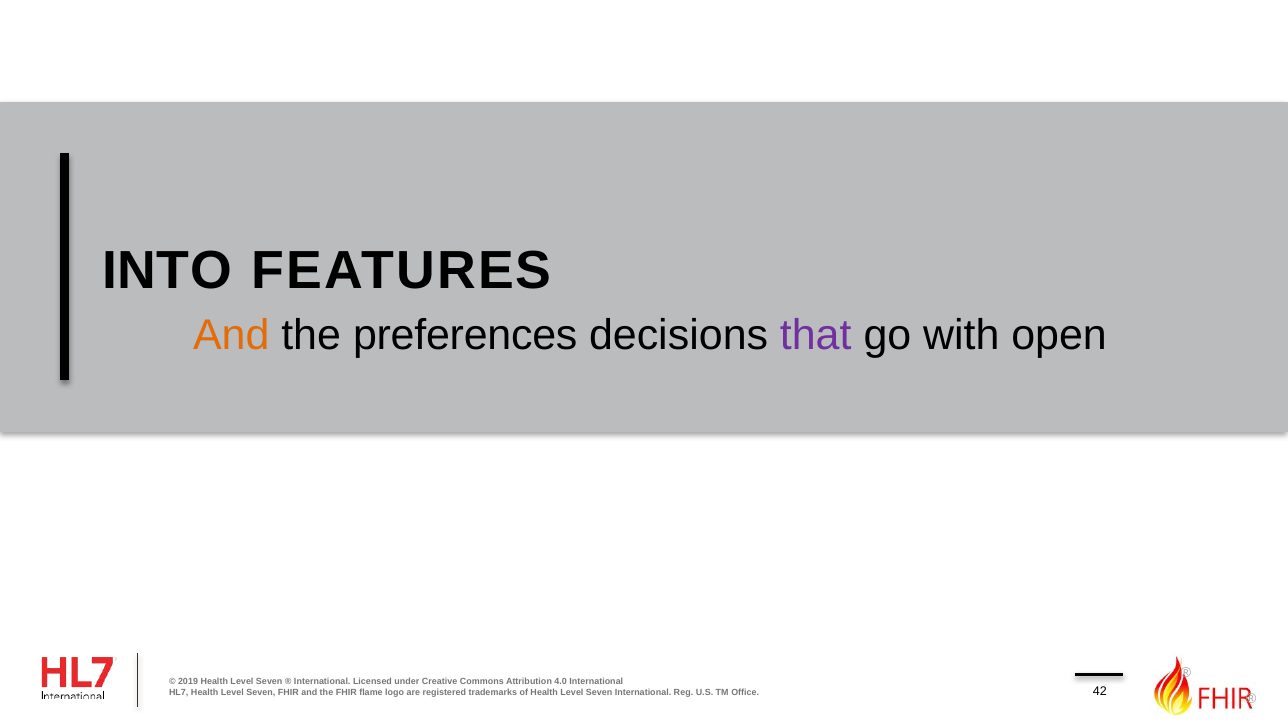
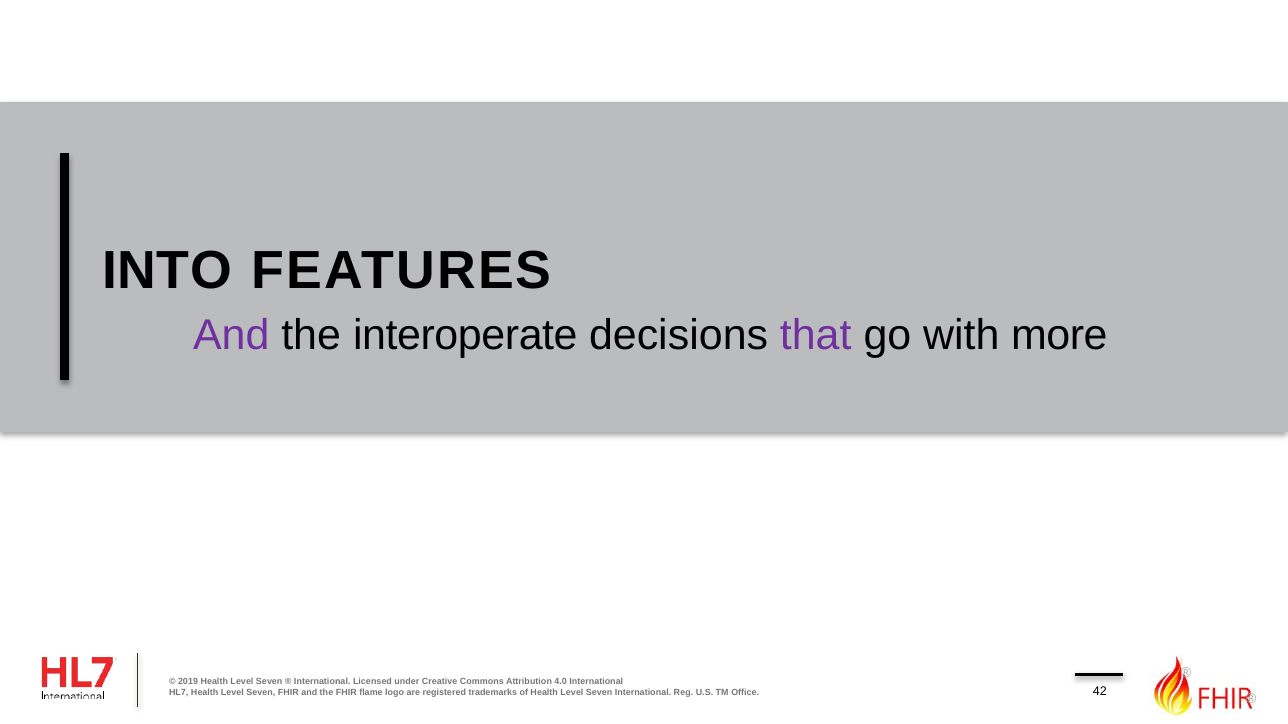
And colour: orange -> purple (231, 336)
preferences: preferences -> interoperate (465, 336)
open: open -> more (1059, 336)
